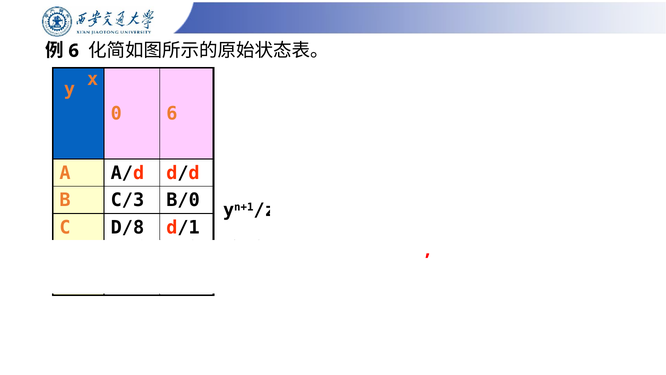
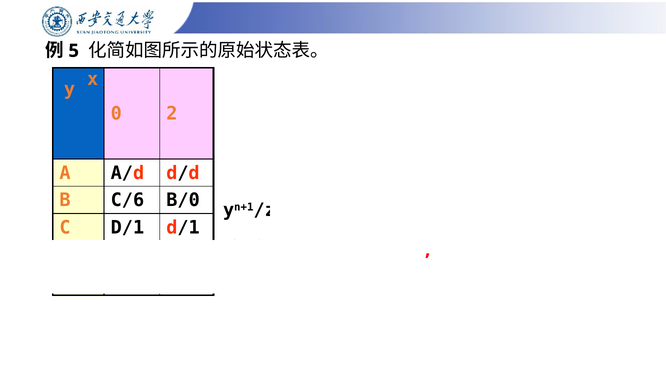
6: 6 -> 5 (74, 51)
0 6: 6 -> 2 (172, 114)
C/3: C/3 -> C/6 (127, 200)
C D/8: D/8 -> D/1 (127, 227)
